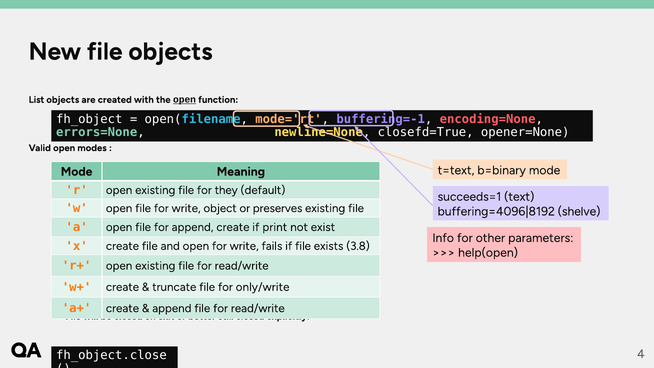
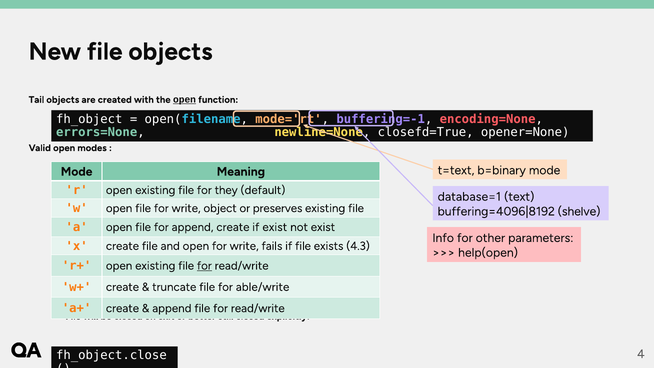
List: List -> Tail (36, 100)
succeeds=1: succeeds=1 -> database=1 (469, 197)
if print: print -> exist (275, 227)
3.8: 3.8 -> 4.3 (358, 246)
for underline: none -> present (204, 266)
only/write: only/write -> able/write (263, 287)
